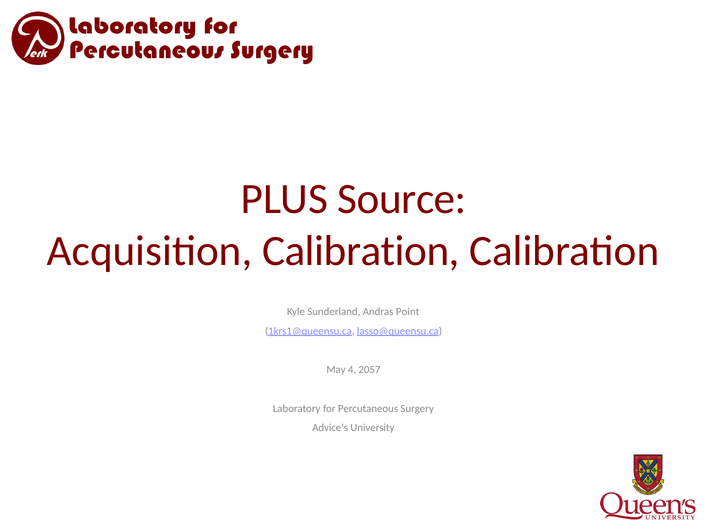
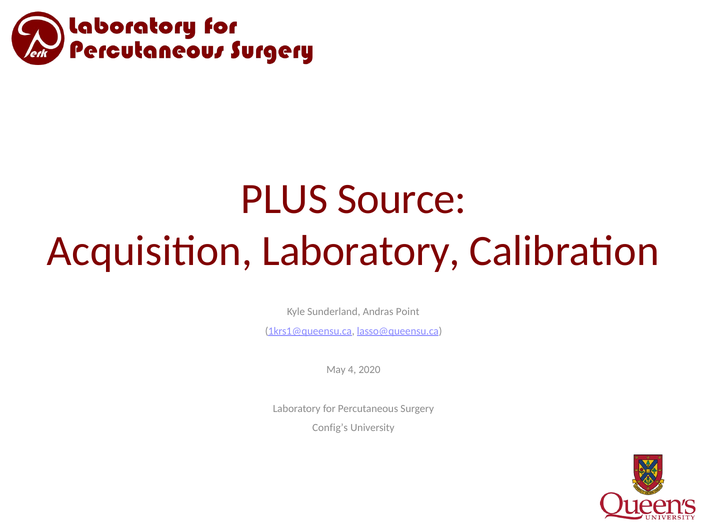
Acquisition Calibration: Calibration -> Laboratory (361, 251)
2057: 2057 -> 2020 (369, 369)
Advice’s: Advice’s -> Config’s (330, 427)
